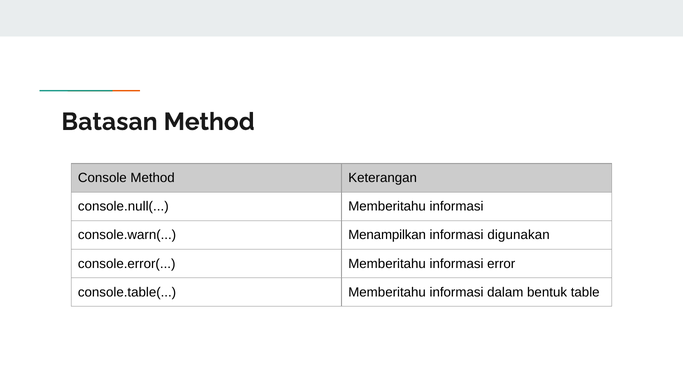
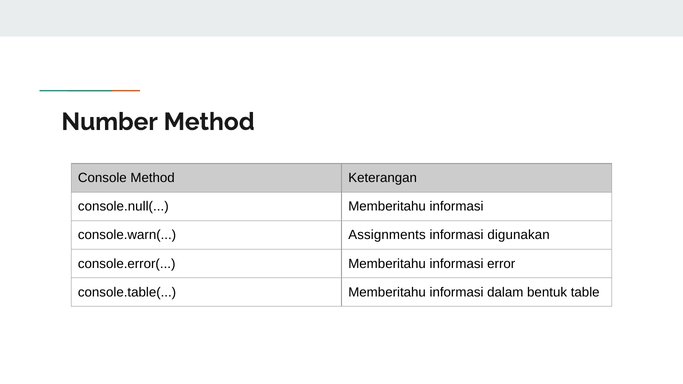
Batasan: Batasan -> Number (110, 122)
Menampilkan: Menampilkan -> Assignments (387, 235)
